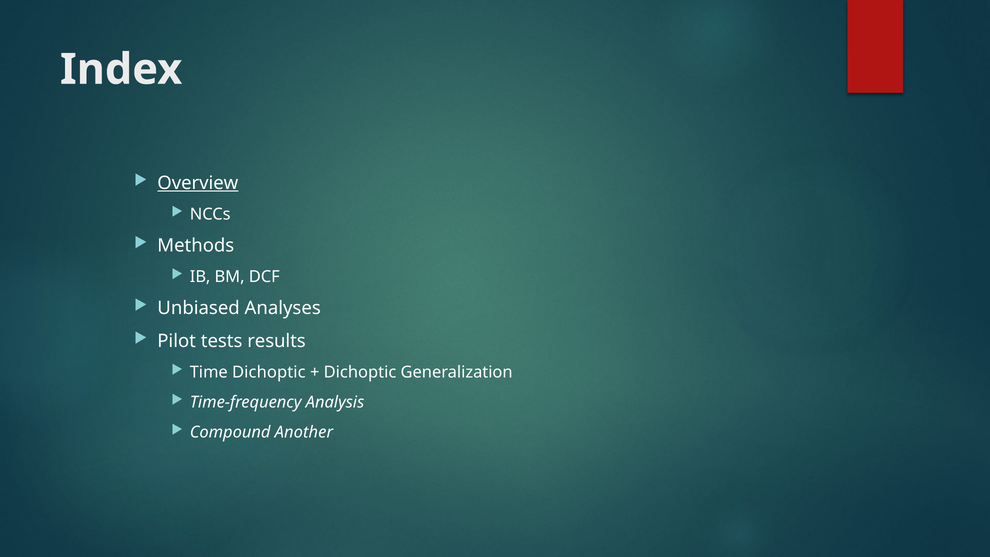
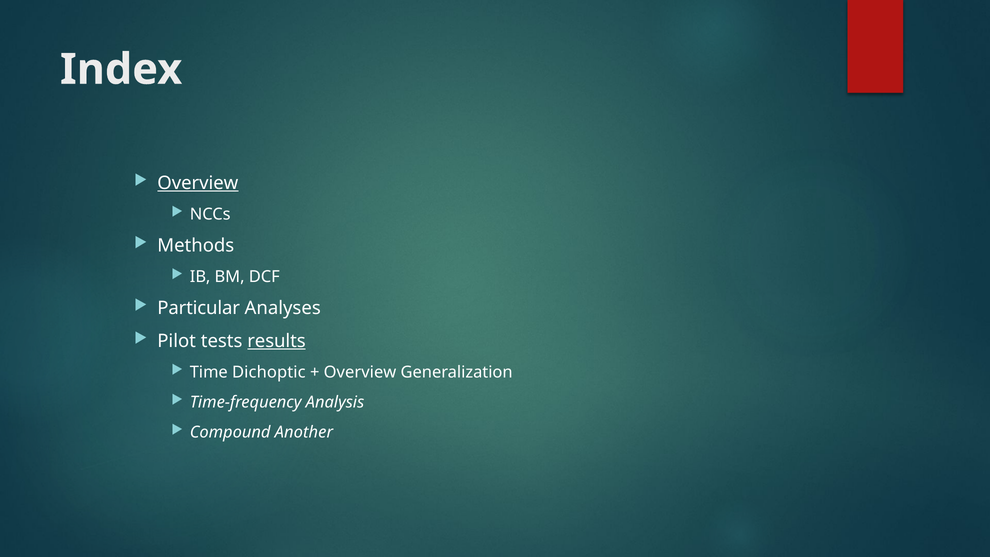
Unbiased: Unbiased -> Particular (199, 308)
results underline: none -> present (277, 341)
Dichoptic: Dichoptic -> Overview (360, 372)
